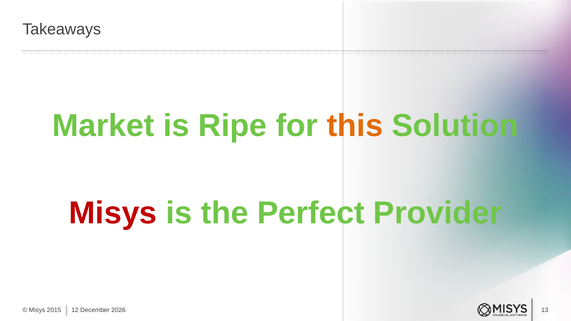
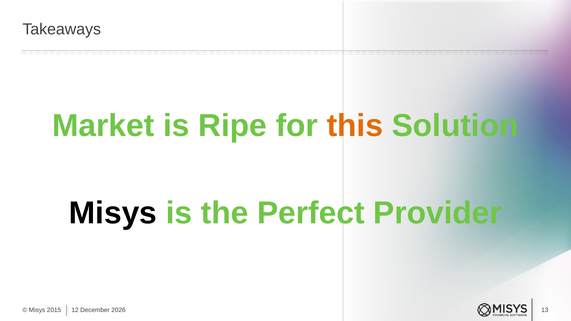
Misys colour: red -> black (113, 213)
